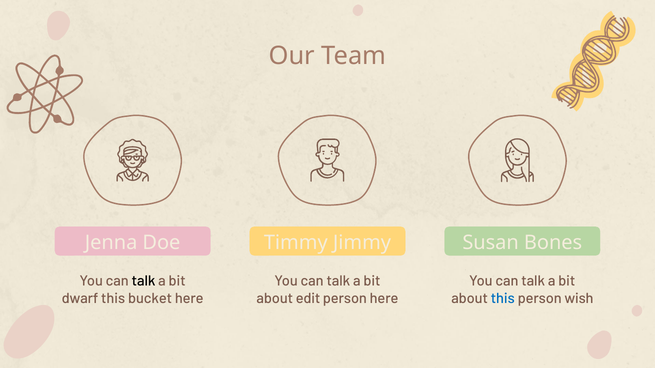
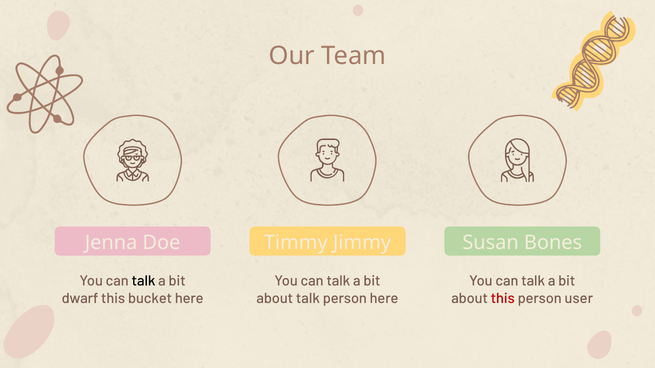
about edit: edit -> talk (308, 299)
this colour: blue -> red (503, 299)
wish: wish -> user (579, 299)
